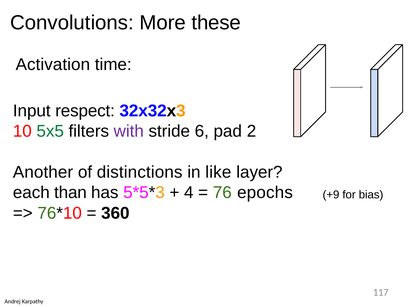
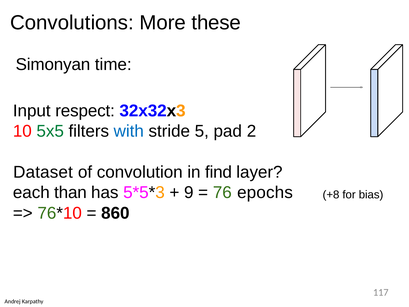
Activation: Activation -> Simonyan (53, 65)
with colour: purple -> blue (129, 131)
6: 6 -> 5 (202, 131)
Another: Another -> Dataset (43, 172)
distinctions: distinctions -> convolution (140, 172)
like: like -> find (219, 172)
4: 4 -> 9 (189, 193)
+9: +9 -> +8 (331, 194)
360: 360 -> 860 (115, 213)
